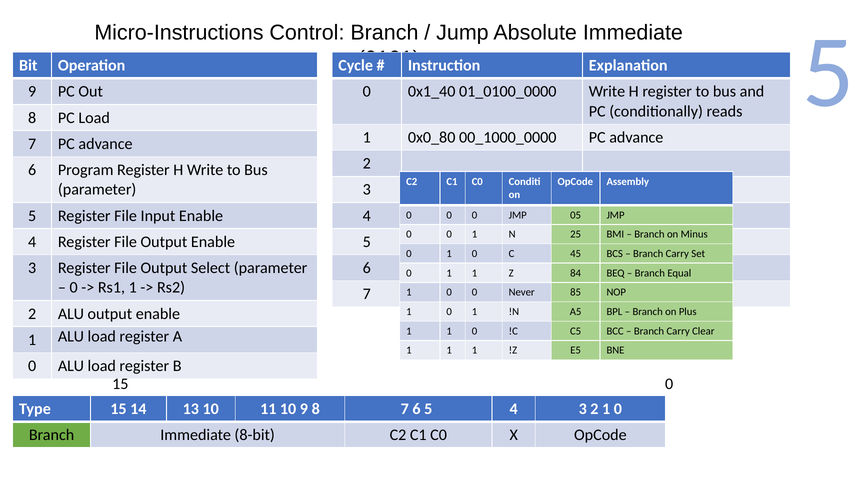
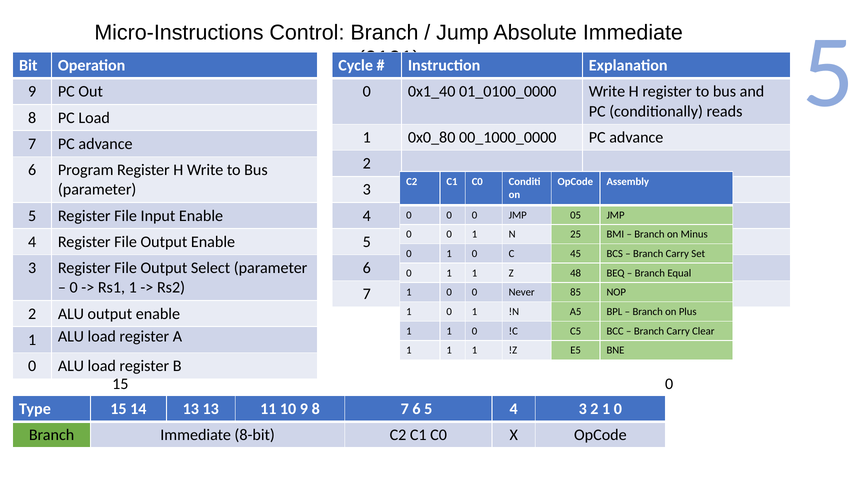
84: 84 -> 48 (576, 273)
13 10: 10 -> 13 (211, 409)
